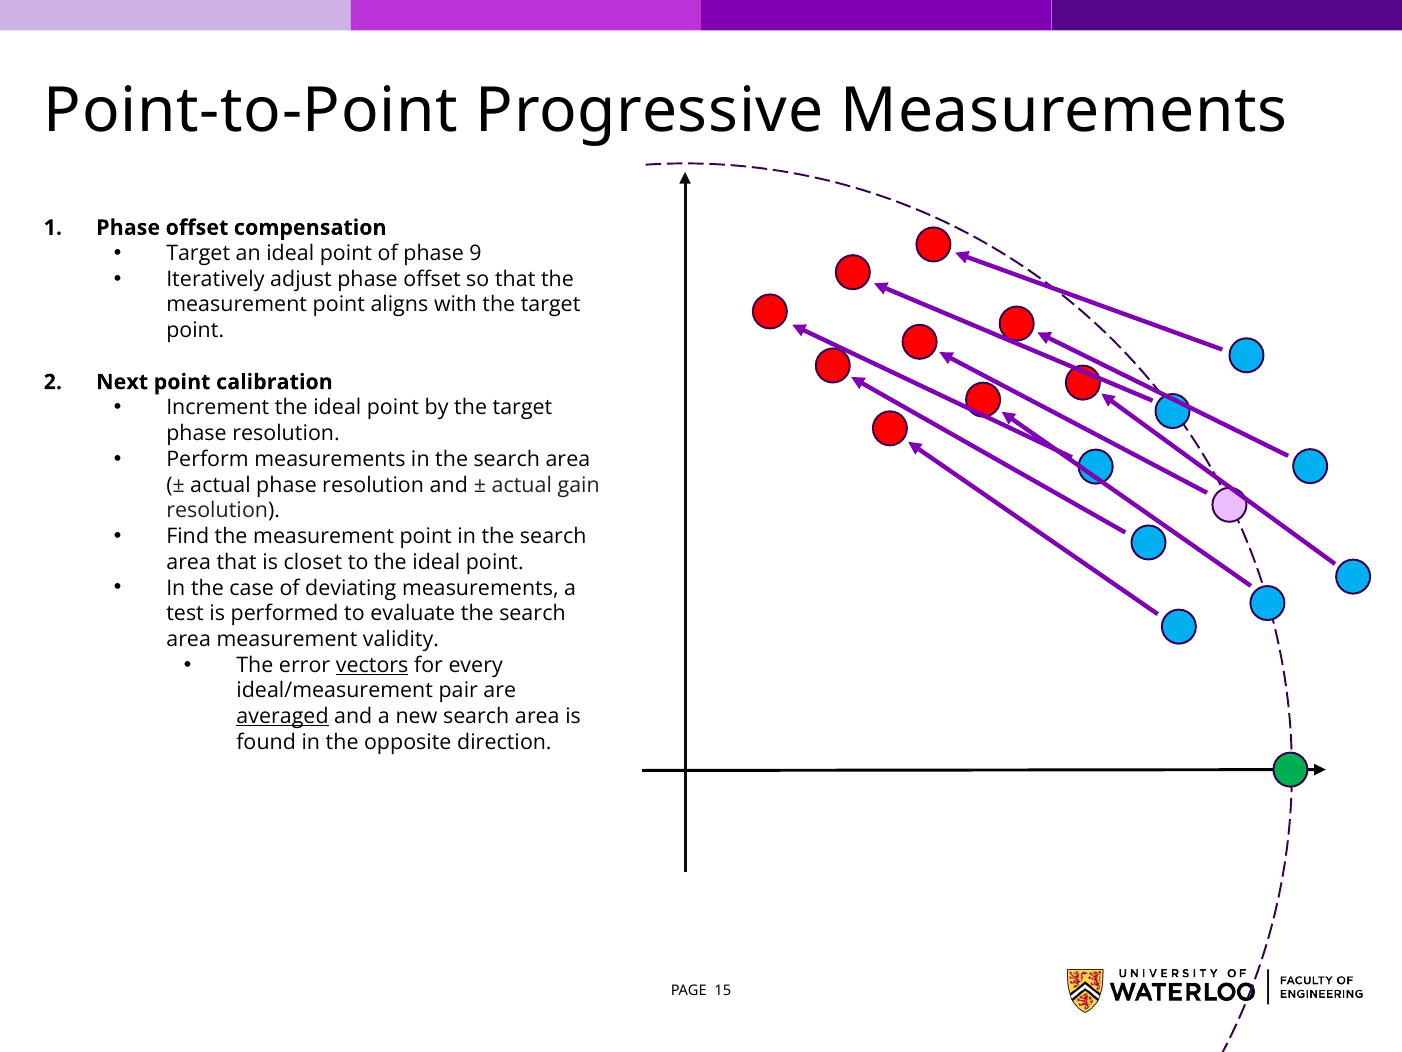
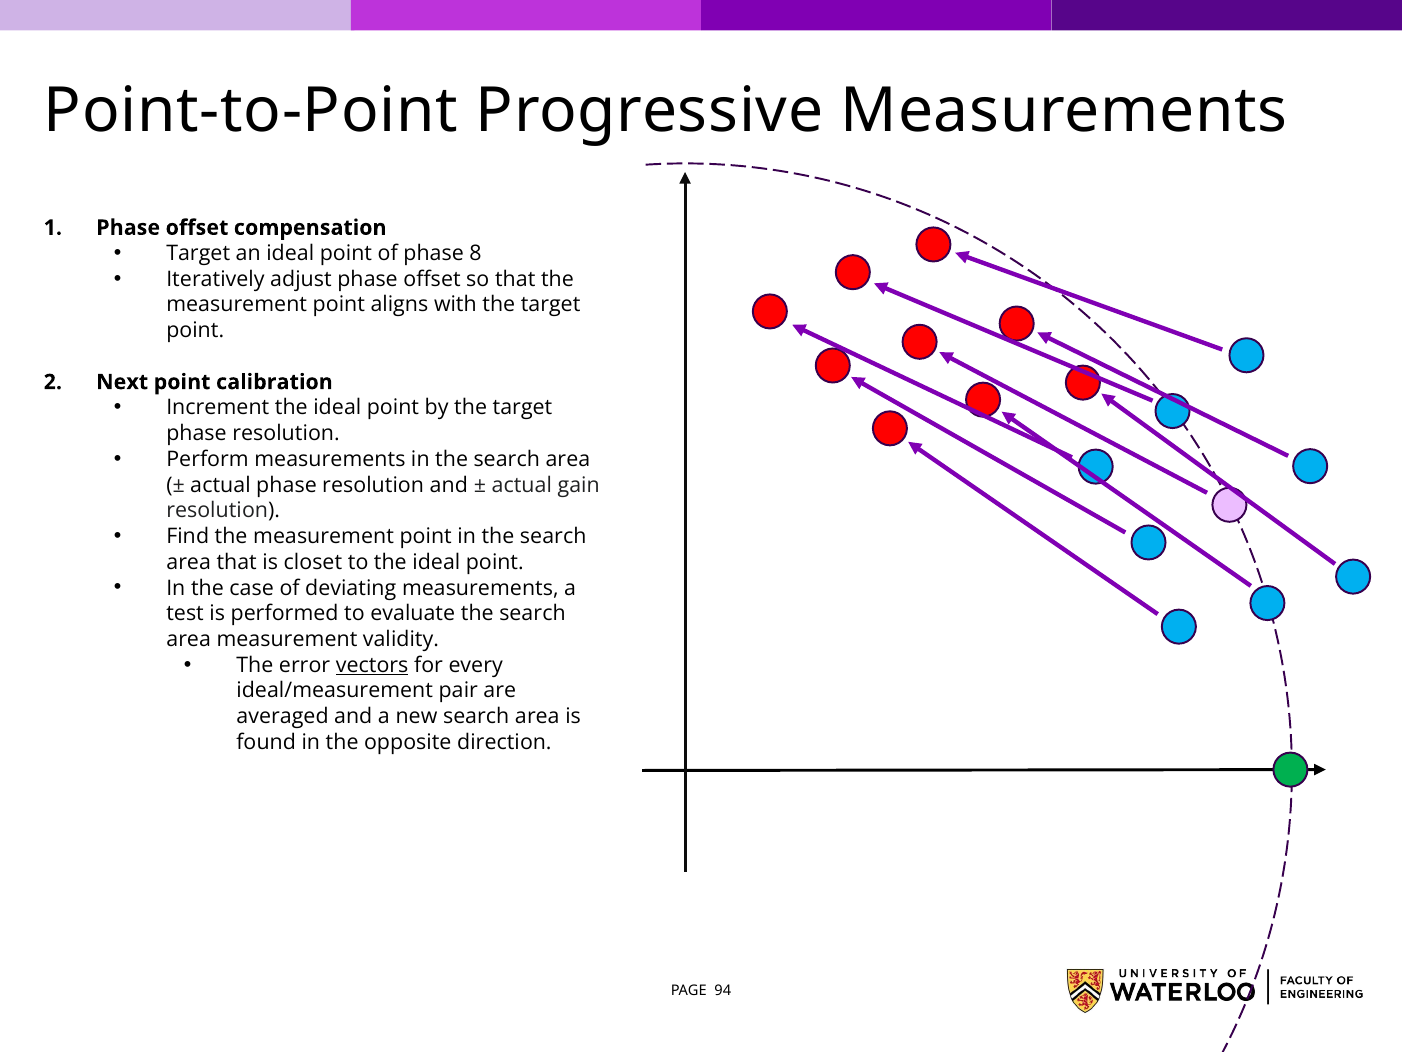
9: 9 -> 8 (476, 253)
averaged underline: present -> none (283, 716)
15: 15 -> 94 (723, 990)
